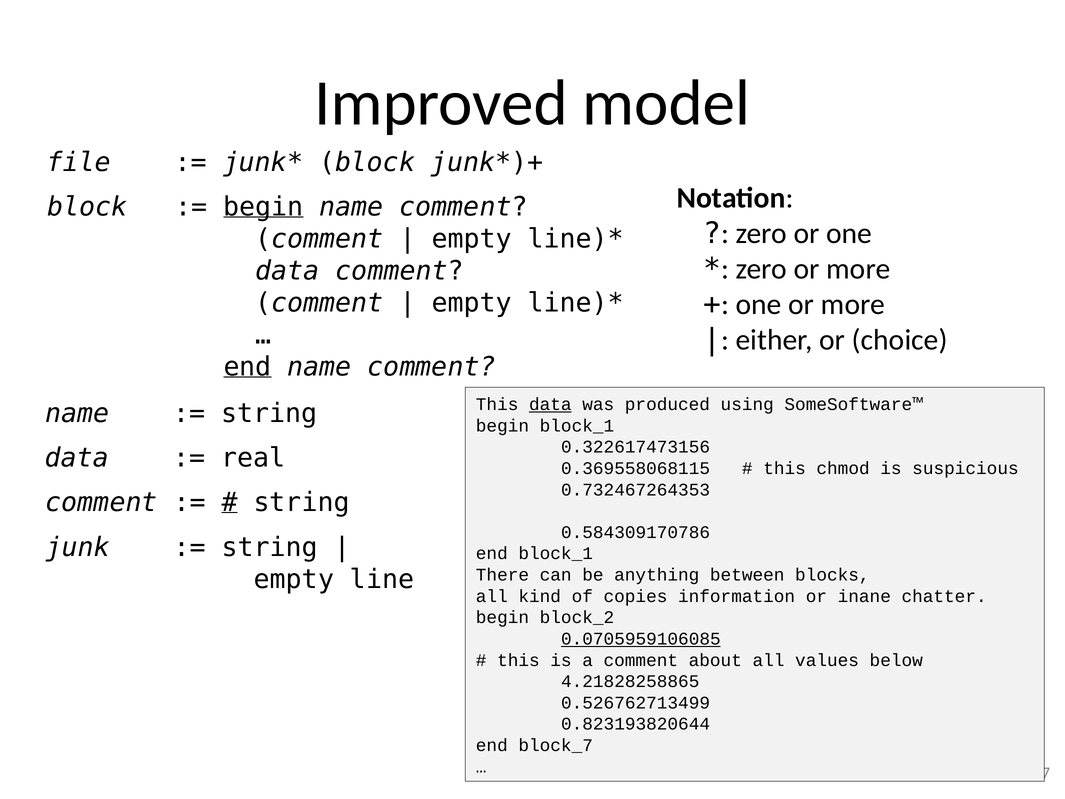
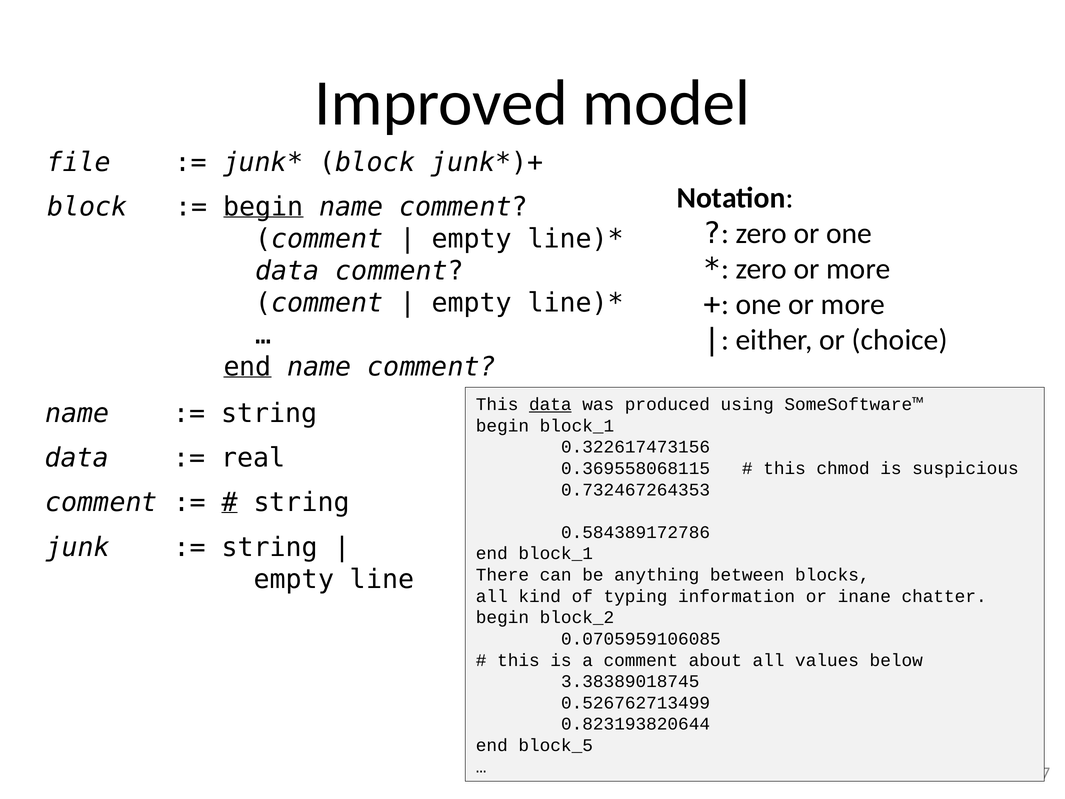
0.584309170786: 0.584309170786 -> 0.584389172786 (636, 532)
copies: copies -> typing (635, 596)
0.0705959106085 underline: present -> none (641, 639)
4.21828258865: 4.21828258865 -> 3.38389018745 (630, 681)
block_7: block_7 -> block_5 (556, 745)
